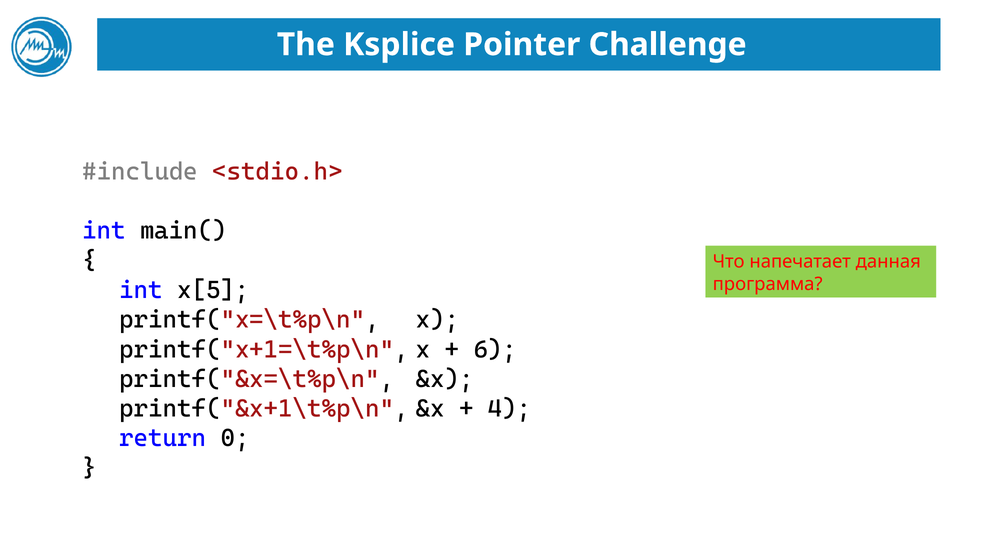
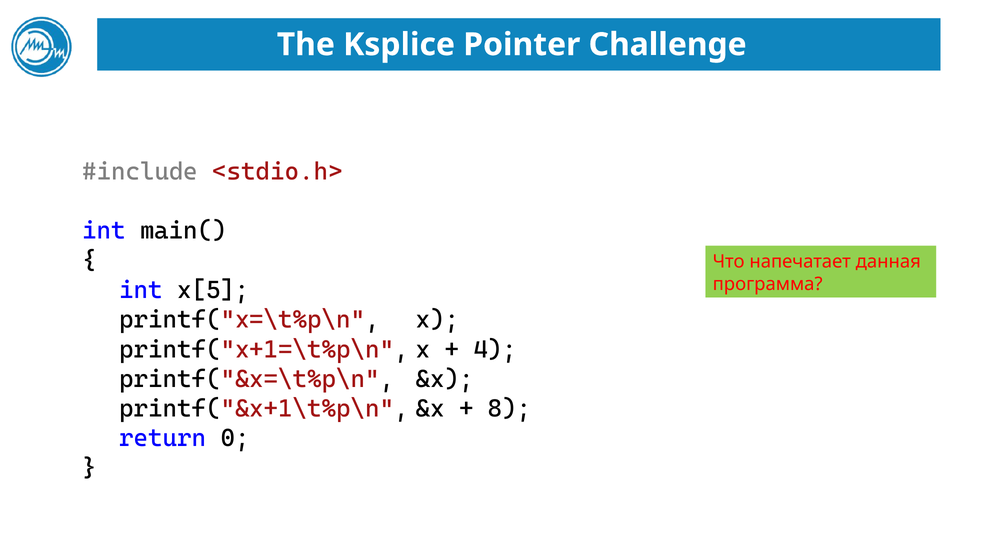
6: 6 -> 4 (495, 349)
4: 4 -> 8 (510, 408)
